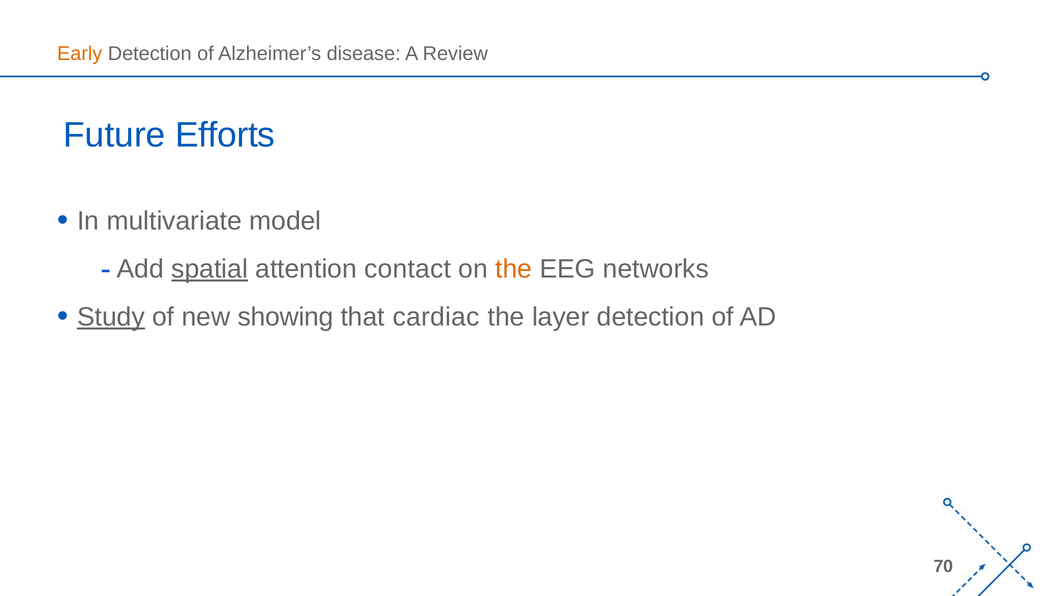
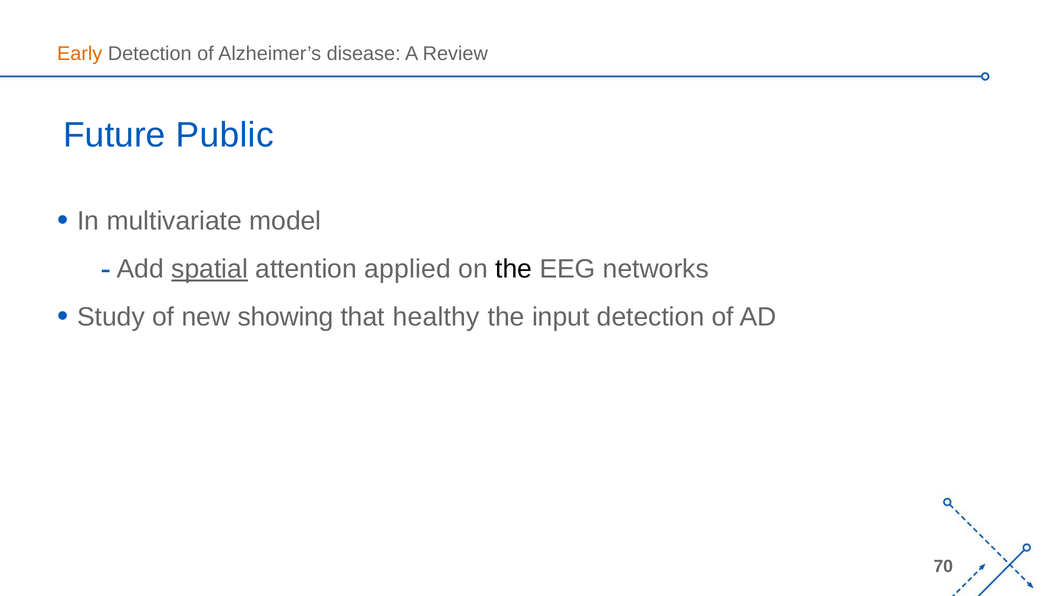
Efforts: Efforts -> Public (225, 135)
contact: contact -> applied (408, 269)
the colour: orange -> black (514, 269)
Study underline: present -> none (111, 317)
cardiac: cardiac -> healthy (436, 317)
layer: layer -> input (561, 317)
